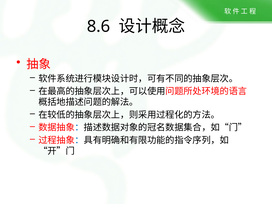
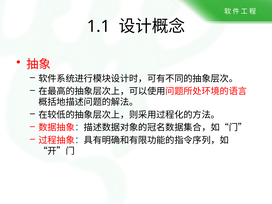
8.6: 8.6 -> 1.1 (99, 26)
